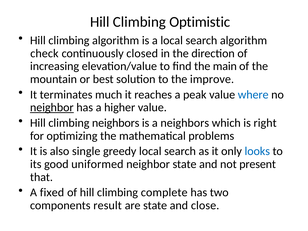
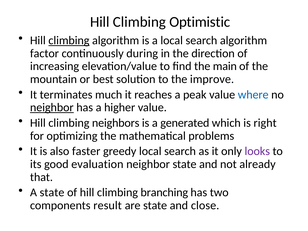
climbing underline: none -> present (69, 40)
check: check -> factor (44, 53)
closed: closed -> during (142, 53)
a neighbors: neighbors -> generated (185, 123)
single: single -> faster (86, 151)
looks colour: blue -> purple (257, 151)
uniformed: uniformed -> evaluation (97, 164)
present: present -> already (258, 164)
A fixed: fixed -> state (52, 193)
complete: complete -> branching (164, 193)
